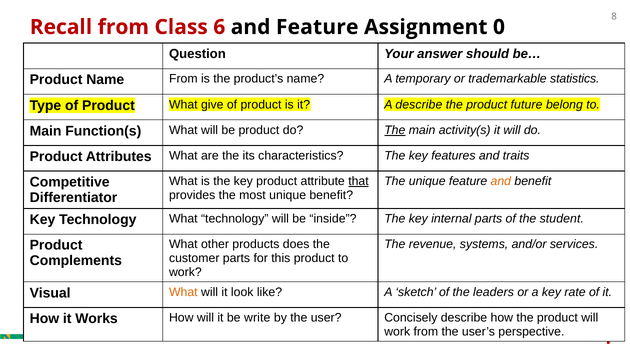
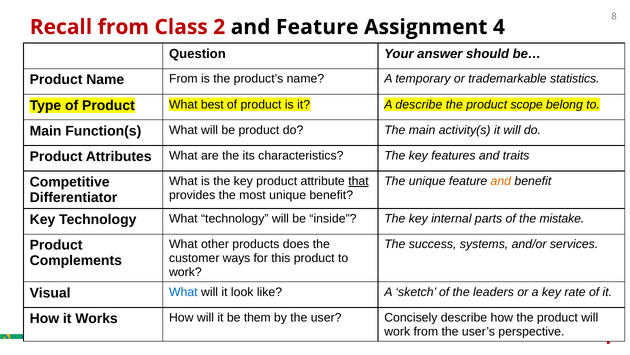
6: 6 -> 2 (219, 27)
0: 0 -> 4 (499, 27)
give: give -> best (212, 104)
future: future -> scope (527, 104)
The underline: present -> none (395, 130)
student: student -> mistake (562, 218)
revenue: revenue -> success (433, 244)
customer parts: parts -> ways (237, 258)
What colour: orange -> blue (183, 292)
write: write -> them (257, 317)
